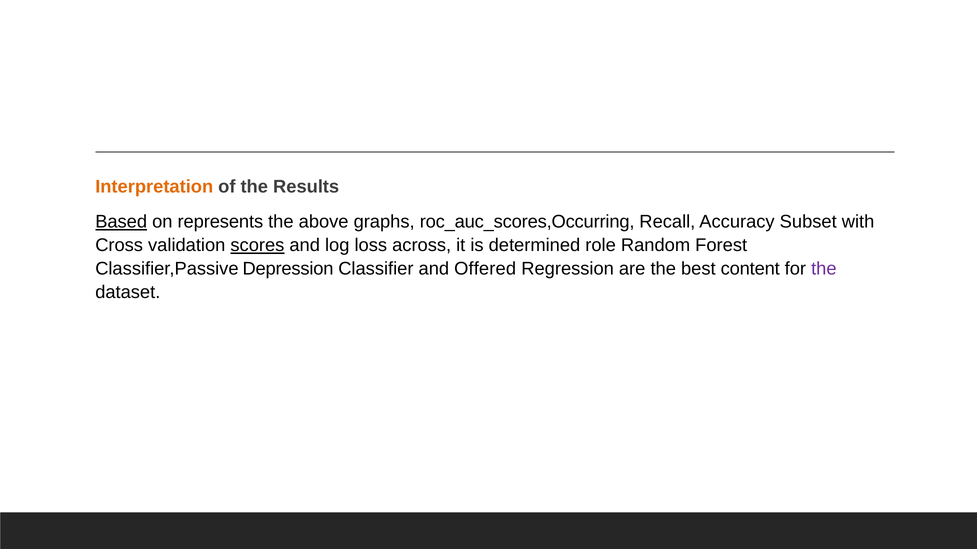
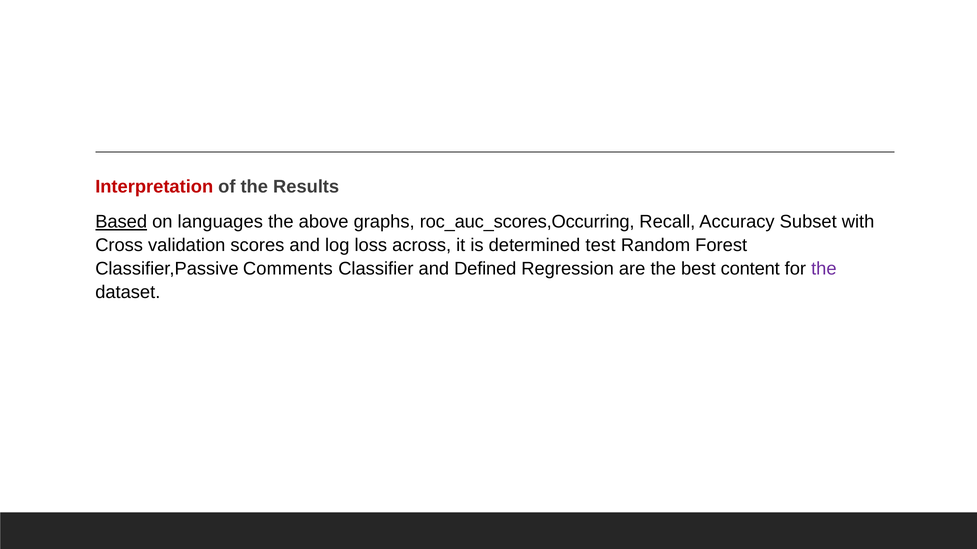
Interpretation colour: orange -> red (154, 187)
represents: represents -> languages (220, 222)
scores underline: present -> none (257, 246)
role: role -> test (601, 246)
Depression: Depression -> Comments (288, 269)
Offered: Offered -> Defined (485, 269)
